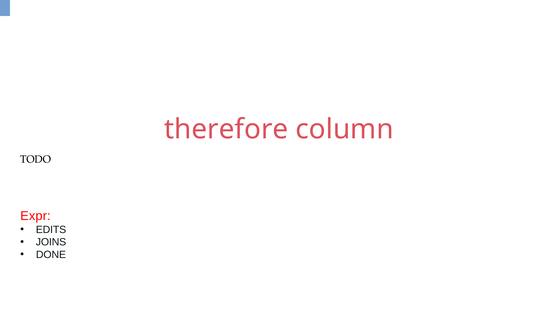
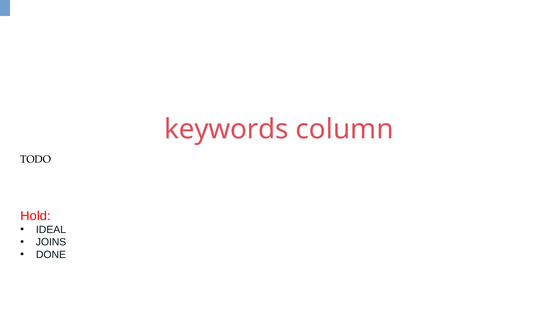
therefore: therefore -> keywords (226, 129)
Expr: Expr -> Hold (35, 216)
EDITS: EDITS -> IDEAL (51, 230)
